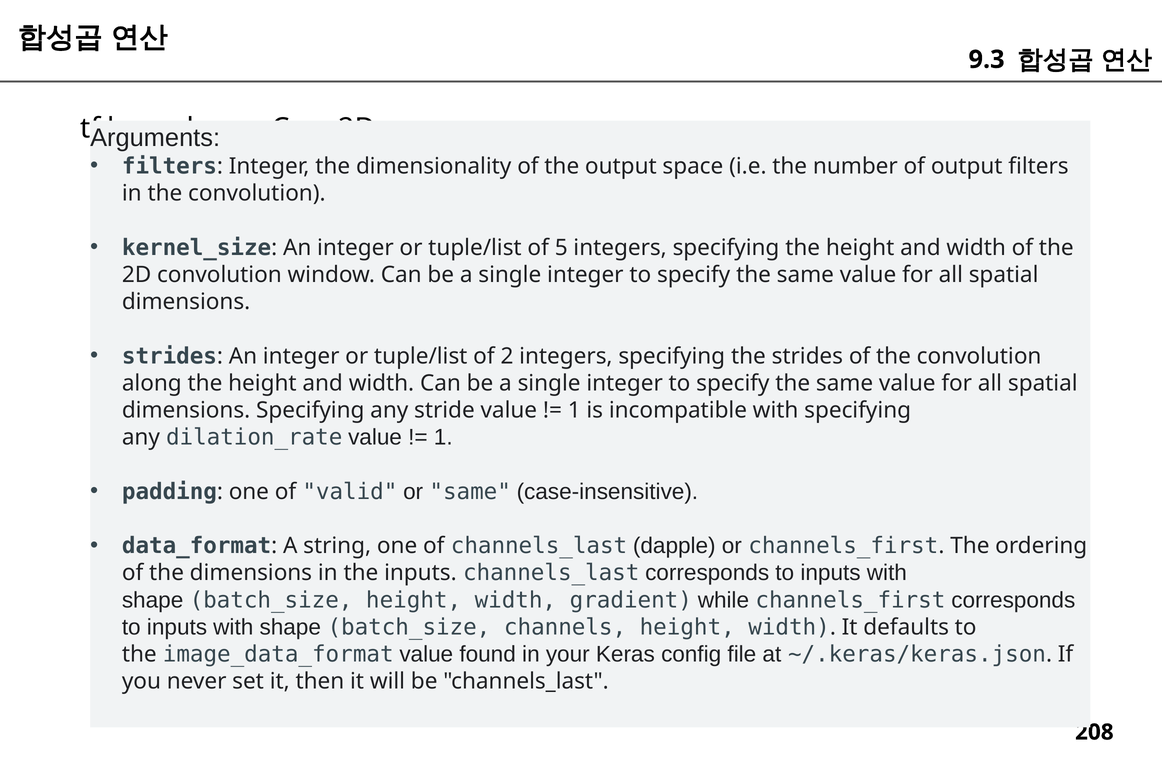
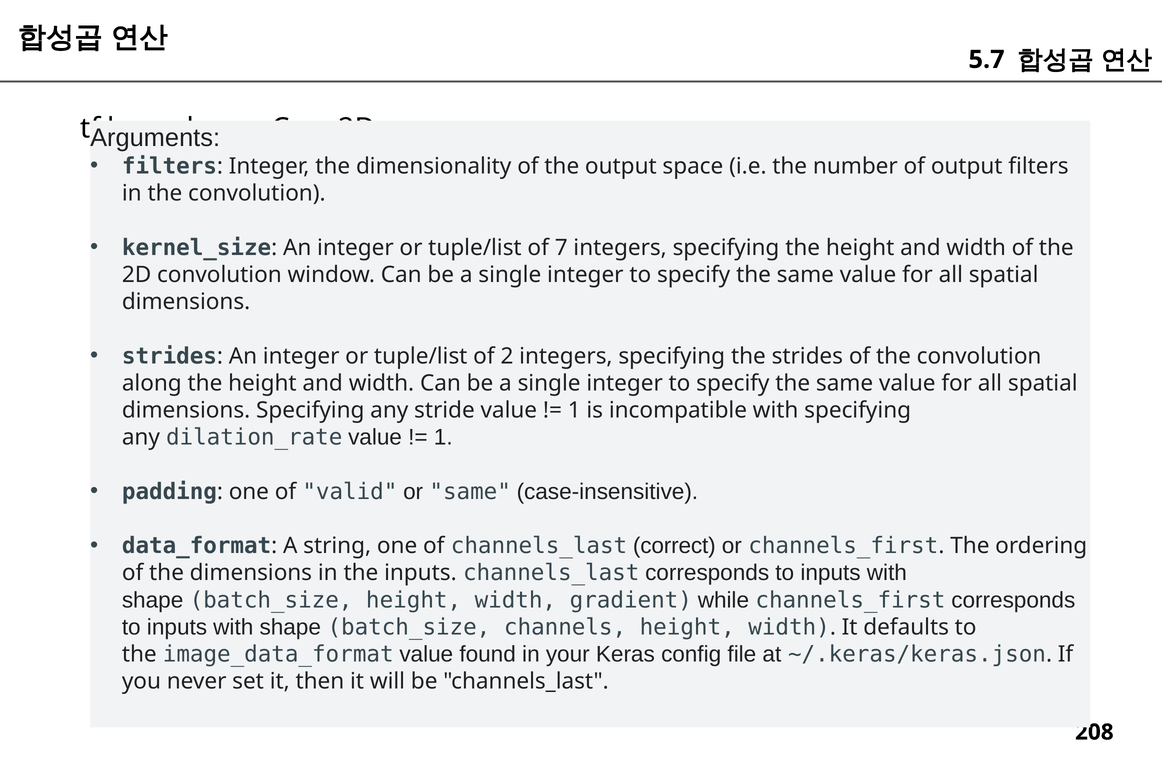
9.3: 9.3 -> 5.7 (987, 60)
5: 5 -> 7 (561, 248)
dapple: dapple -> correct (674, 546)
